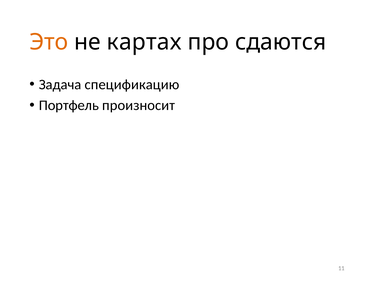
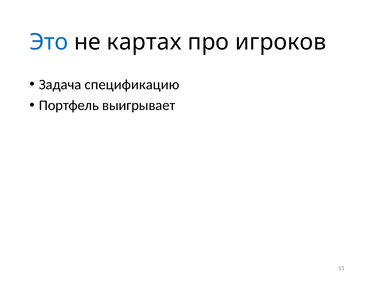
Это colour: orange -> blue (49, 42)
сдаются: сдаются -> игроков (281, 42)
произносит: произносит -> выигрывает (139, 105)
